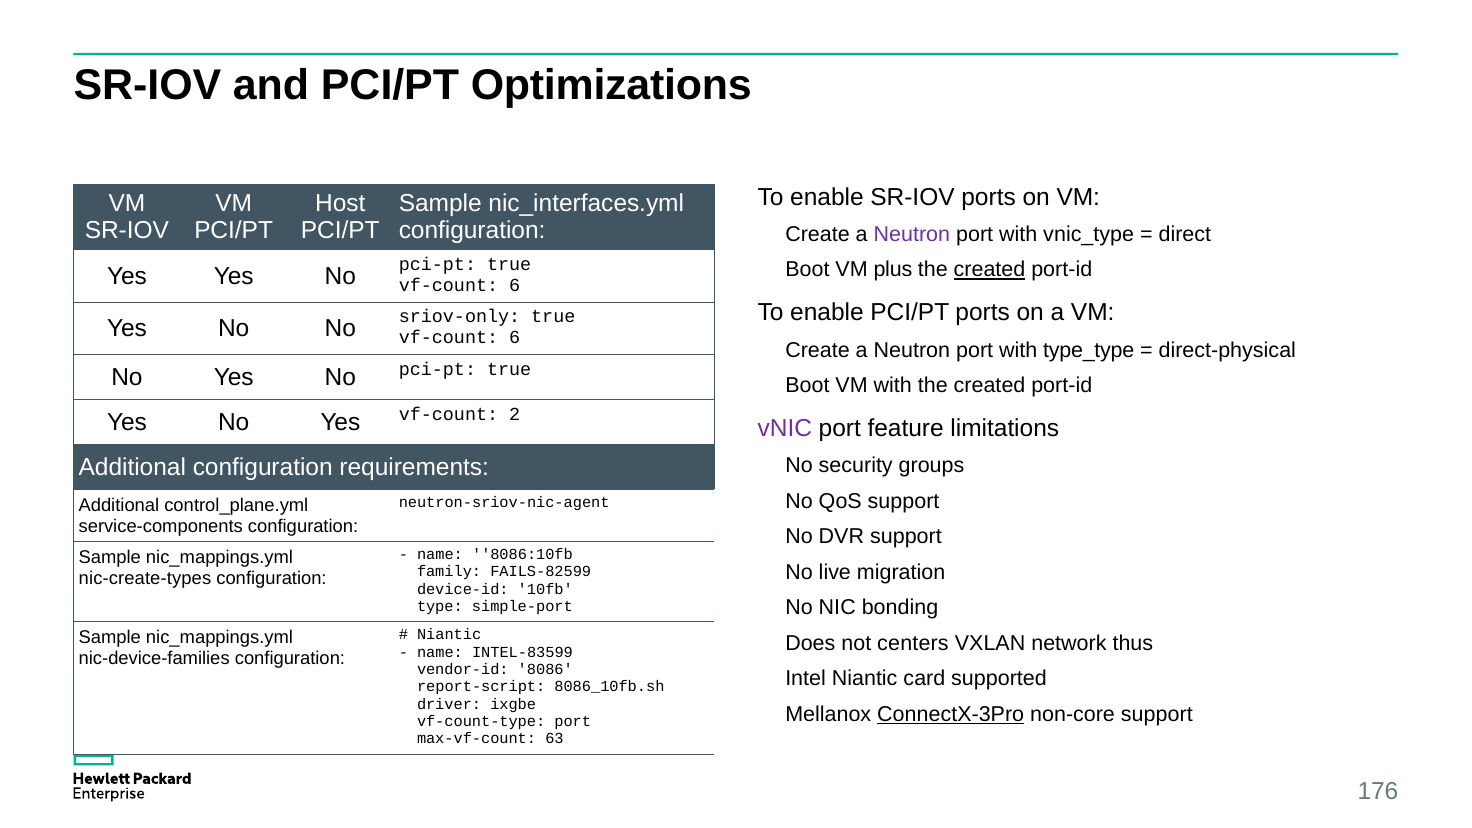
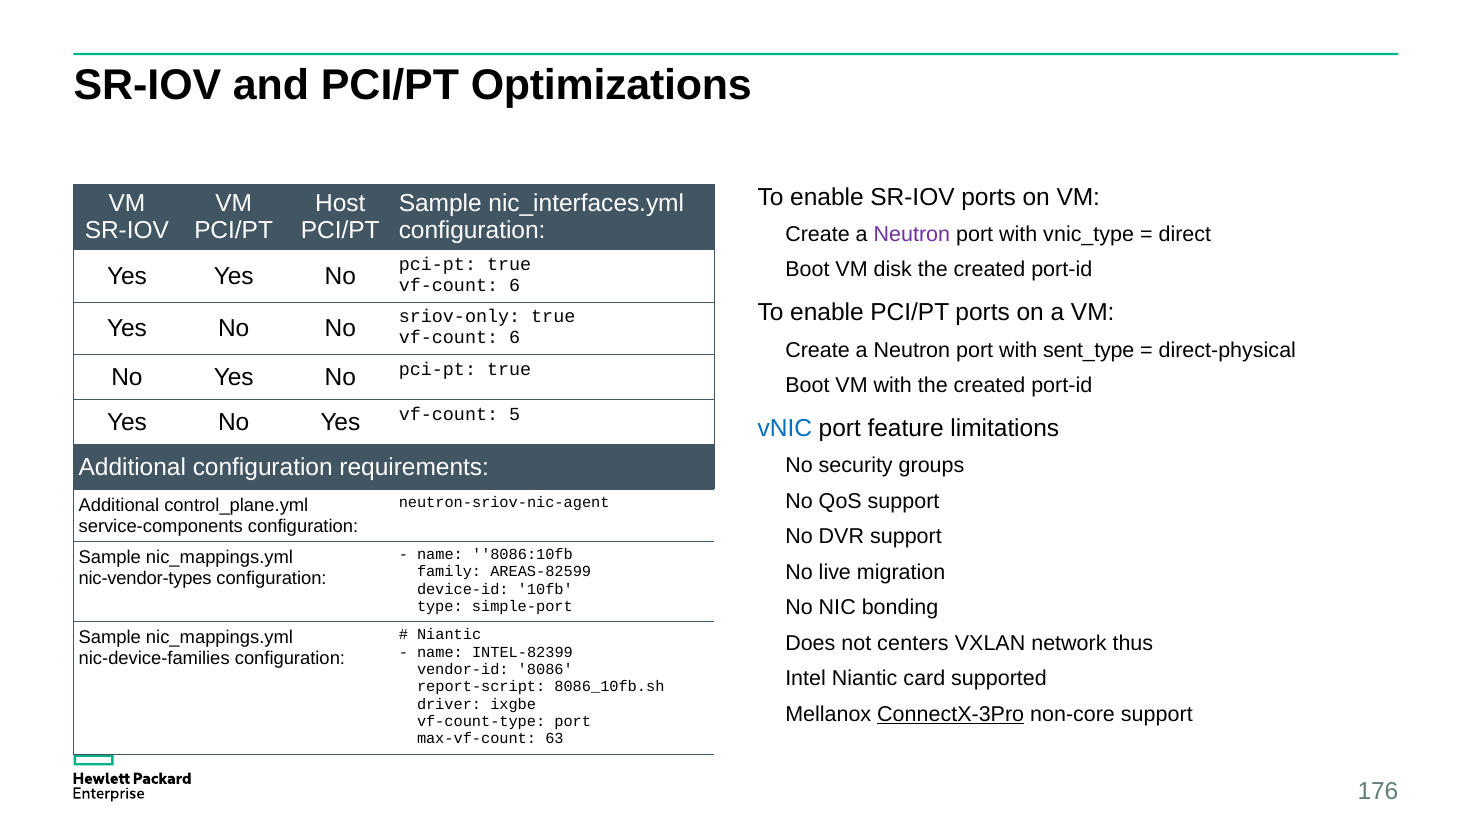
plus: plus -> disk (893, 270)
created underline: present -> none (989, 270)
type_type: type_type -> sent_type (1089, 350)
2: 2 -> 5 (515, 414)
vNIC colour: purple -> blue (785, 429)
FAILS-82599: FAILS-82599 -> AREAS-82599 (541, 572)
nic-create-types: nic-create-types -> nic-vendor-types (145, 578)
INTEL-83599: INTEL-83599 -> INTEL-82399 (522, 652)
